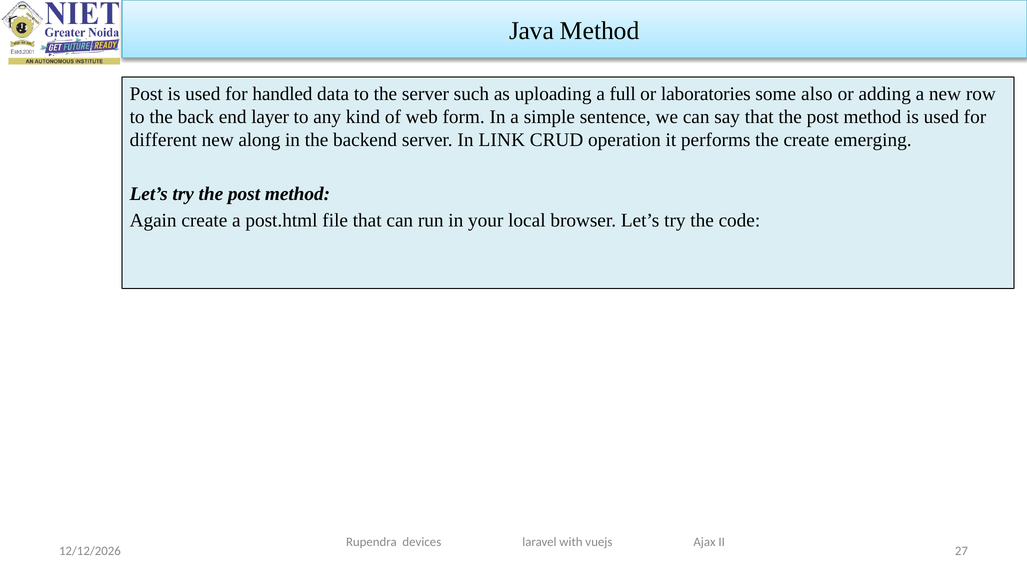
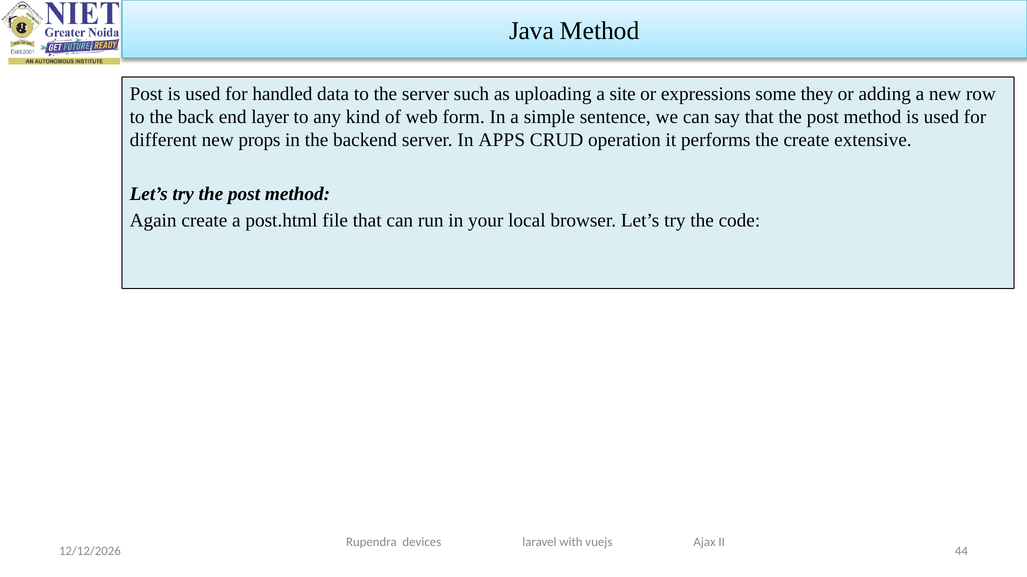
full: full -> site (623, 94)
laboratories: laboratories -> expressions (706, 94)
also: also -> they (817, 94)
along: along -> props (259, 140)
LINK: LINK -> APPS (502, 140)
emerging: emerging -> extensive (873, 140)
27: 27 -> 44 (961, 552)
